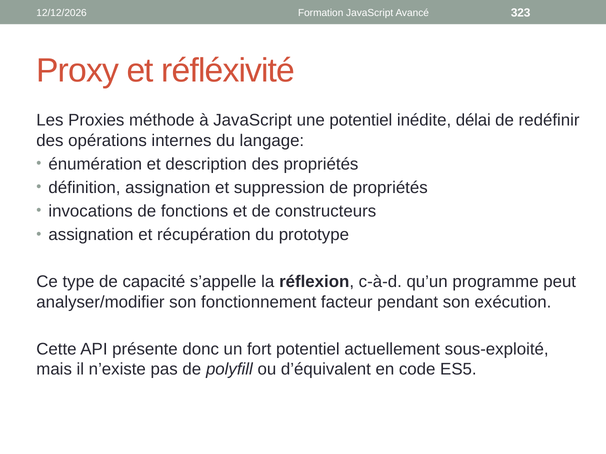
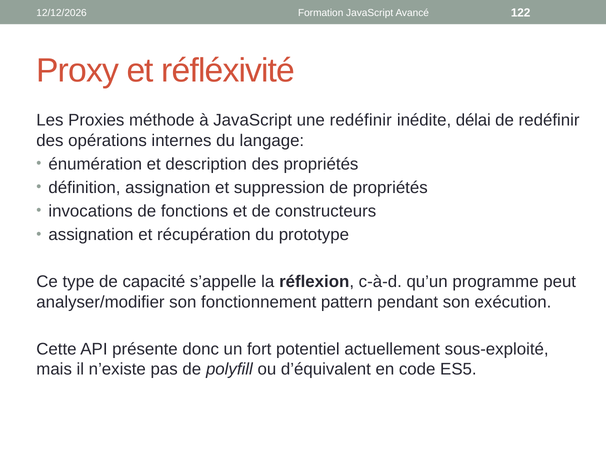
323: 323 -> 122 (521, 13)
une potentiel: potentiel -> redéfinir (361, 120)
facteur: facteur -> pattern (347, 302)
